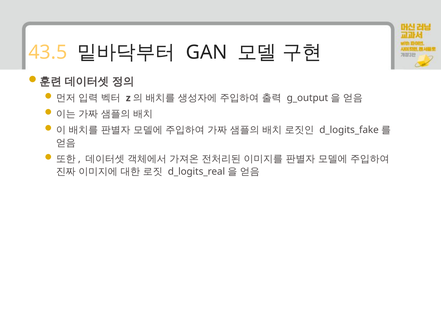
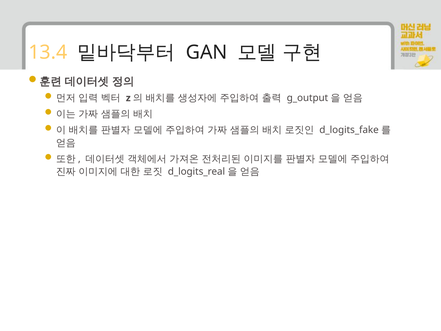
43.5: 43.5 -> 13.4 (48, 52)
